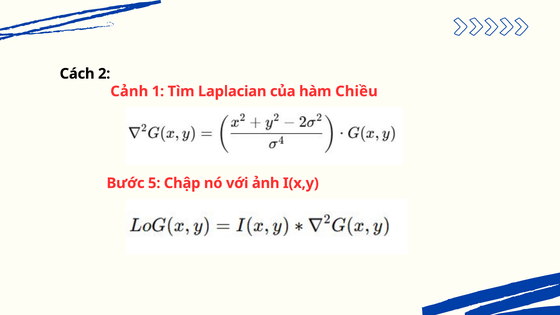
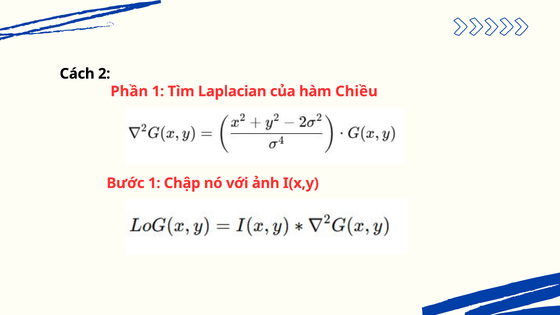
Cảnh: Cảnh -> Phần (129, 91)
Bước 5: 5 -> 1 (154, 183)
